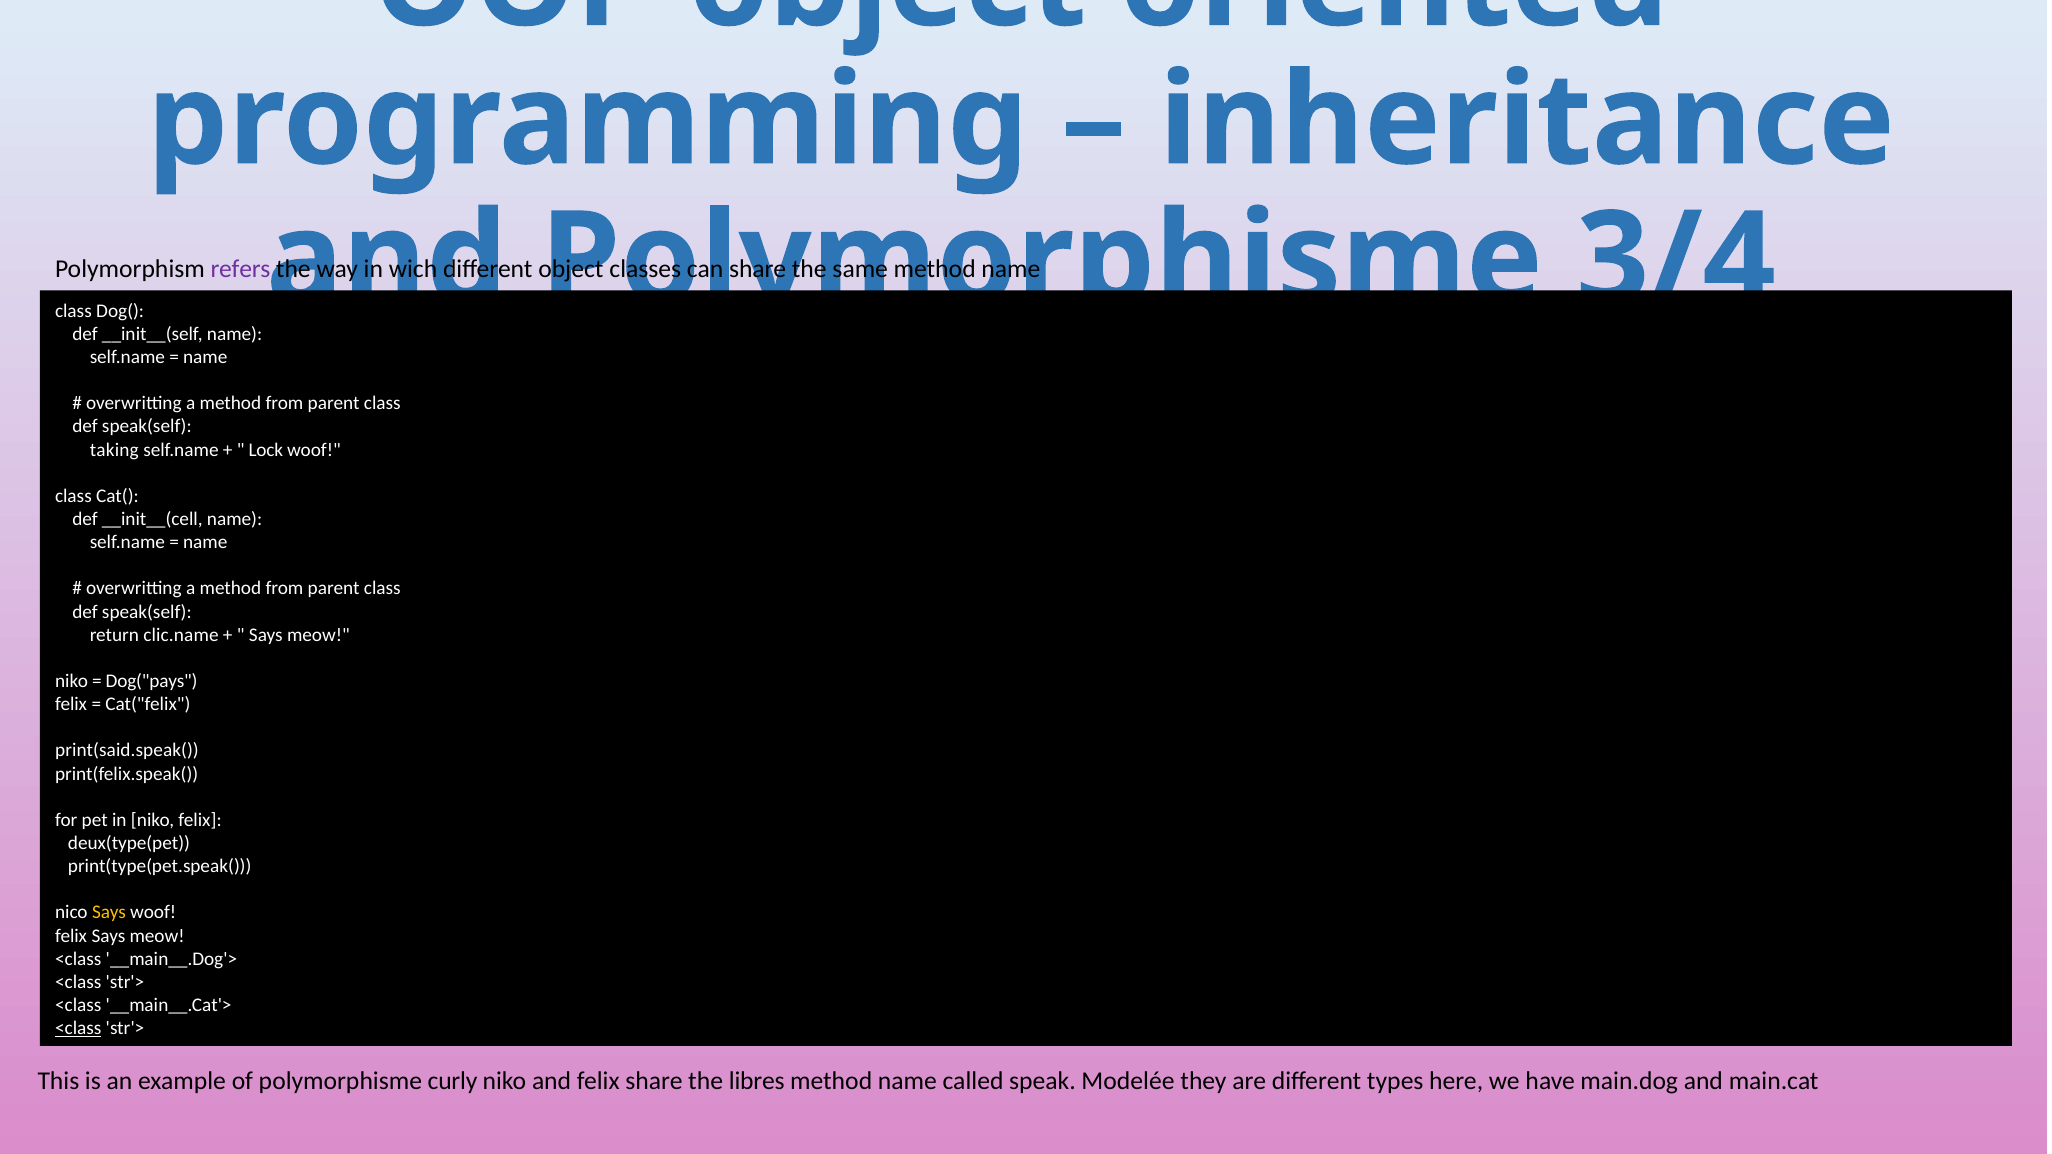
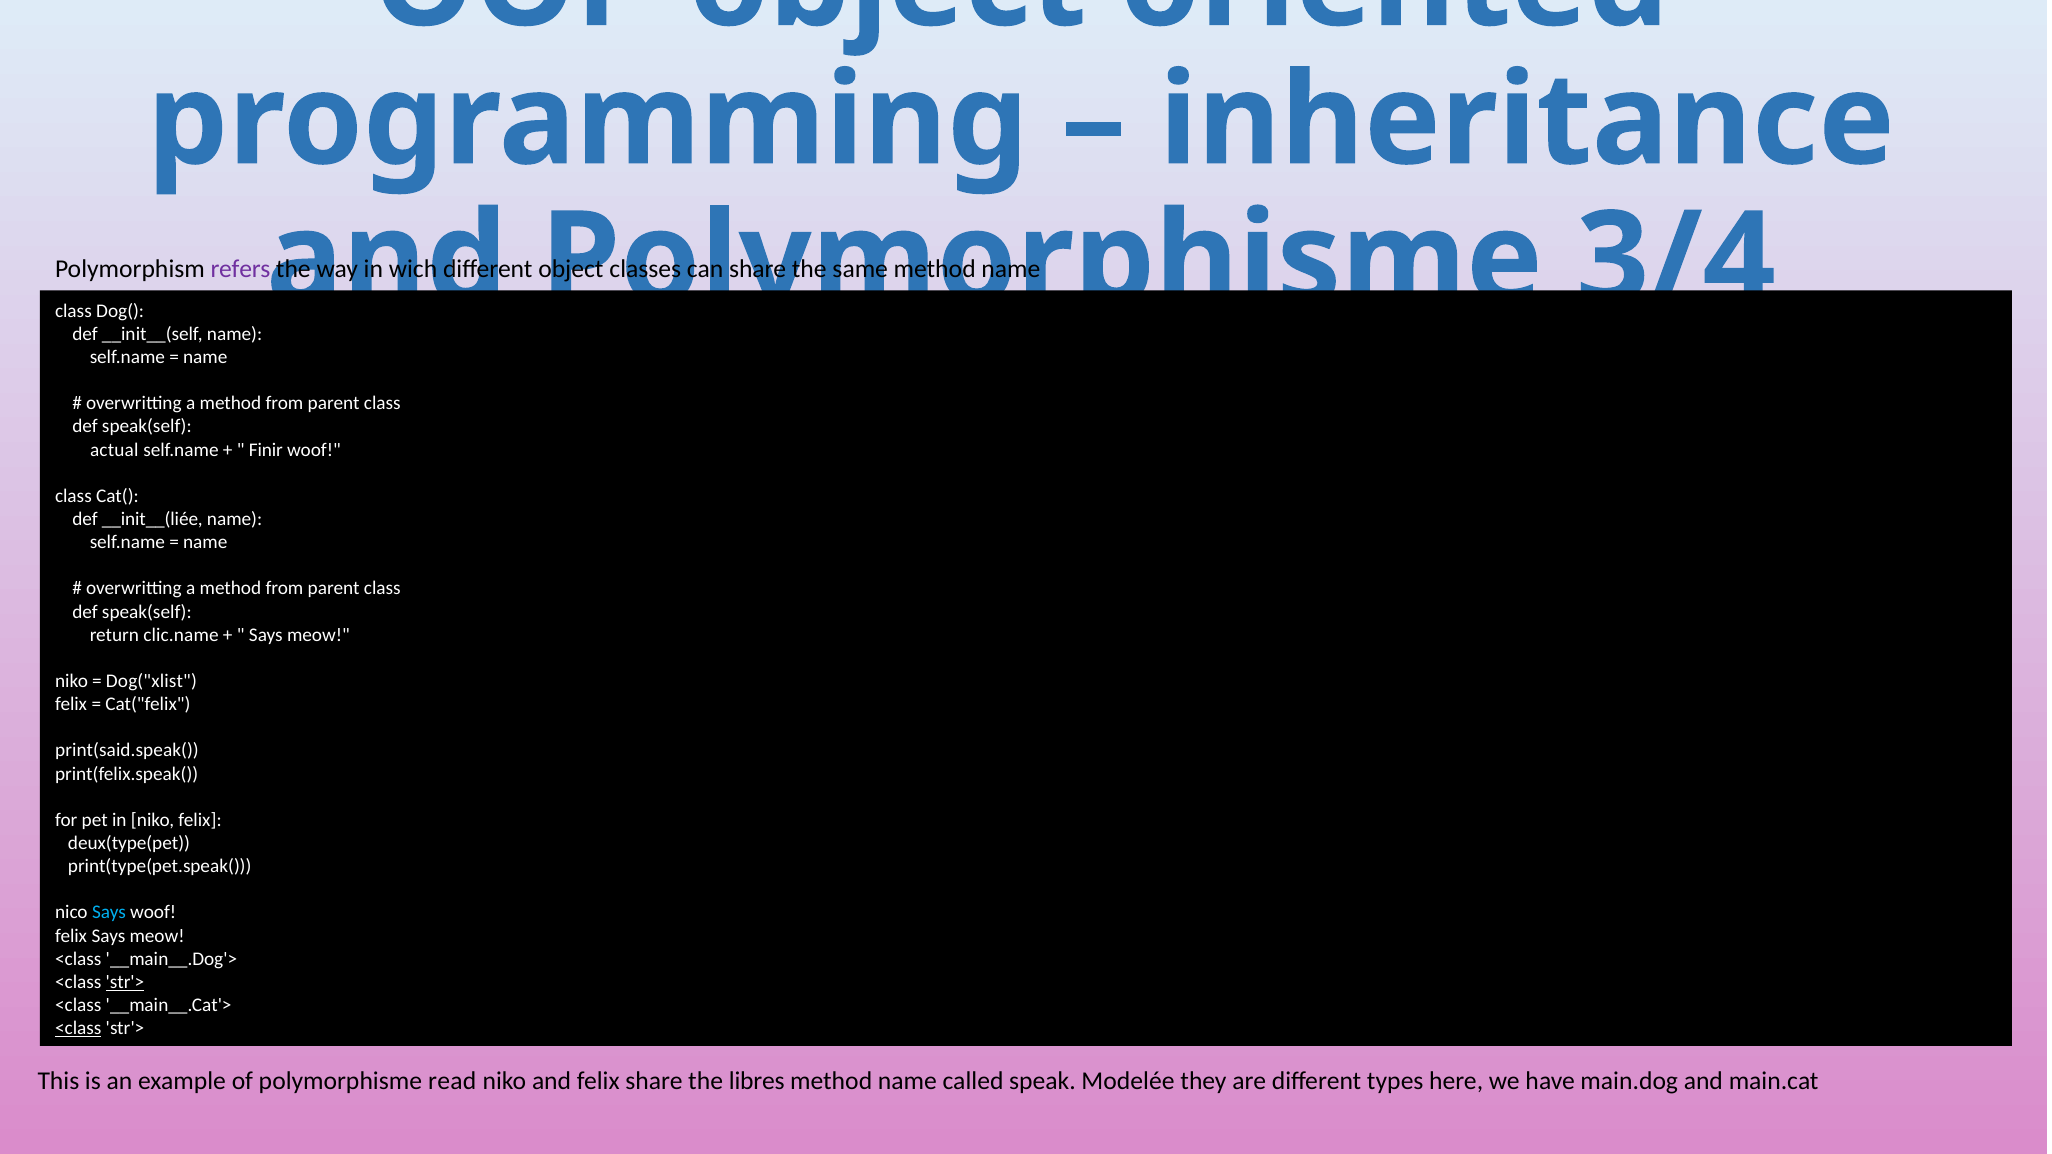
taking: taking -> actual (114, 450)
Lock: Lock -> Finir (266, 450)
__init__(cell: __init__(cell -> __init__(liée (152, 519)
Dog("pays: Dog("pays -> Dog("xlist (151, 681)
Says colour: yellow -> light blue (109, 913)
str'> underline: none -> present (125, 982)
curly: curly -> read (452, 1081)
